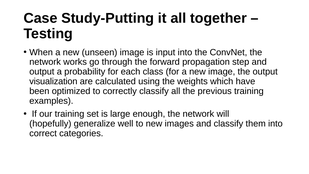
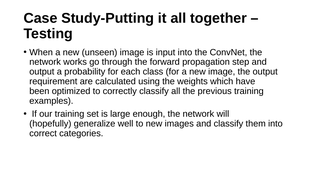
visualization: visualization -> requirement (53, 81)
